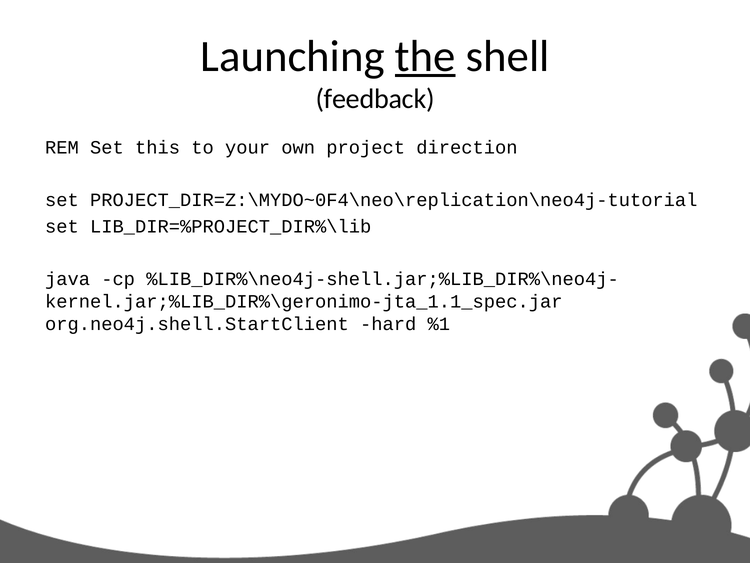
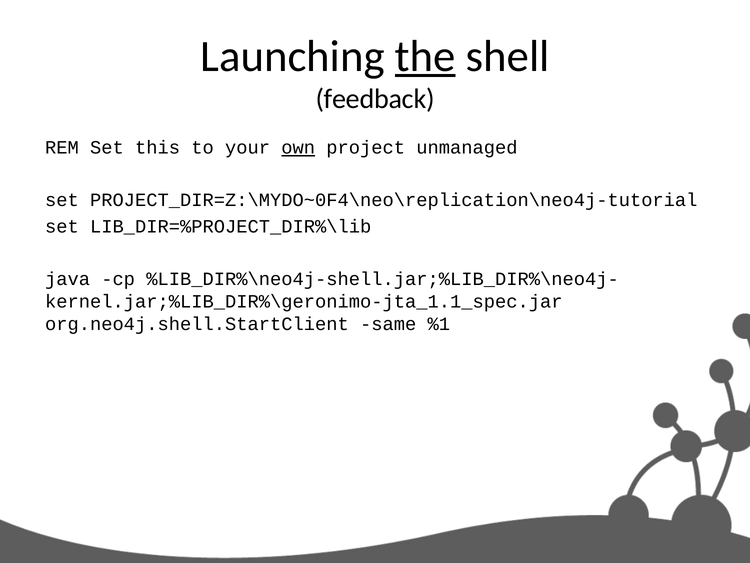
own underline: none -> present (298, 148)
direction: direction -> unmanaged (467, 148)
hard: hard -> same (388, 324)
